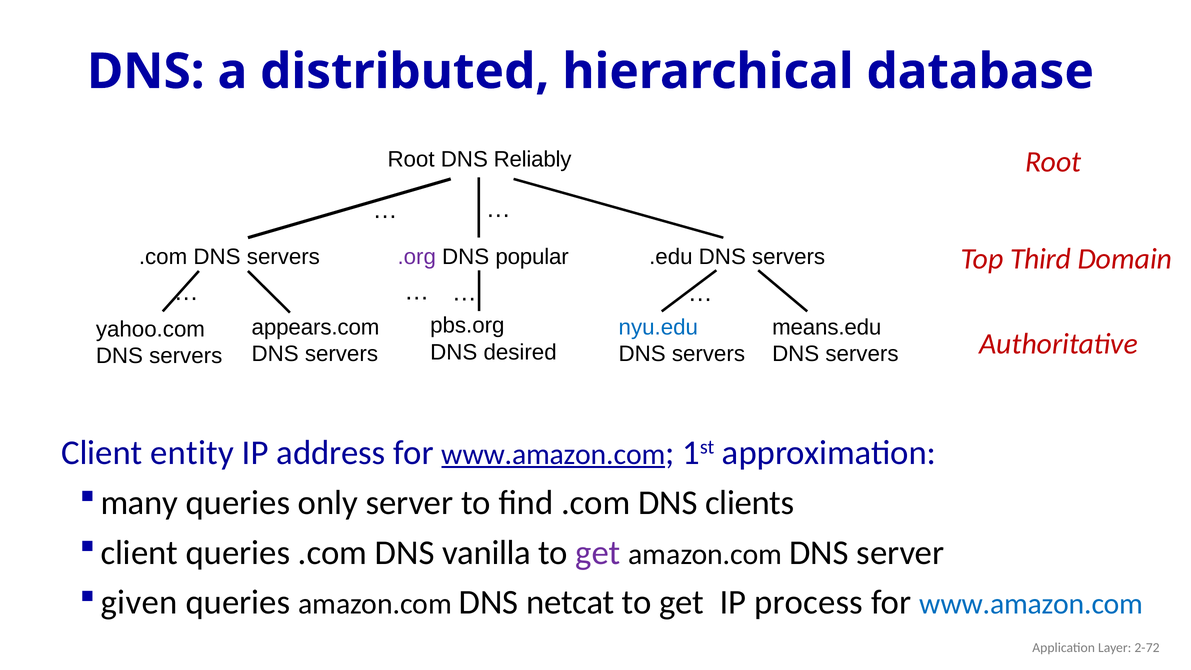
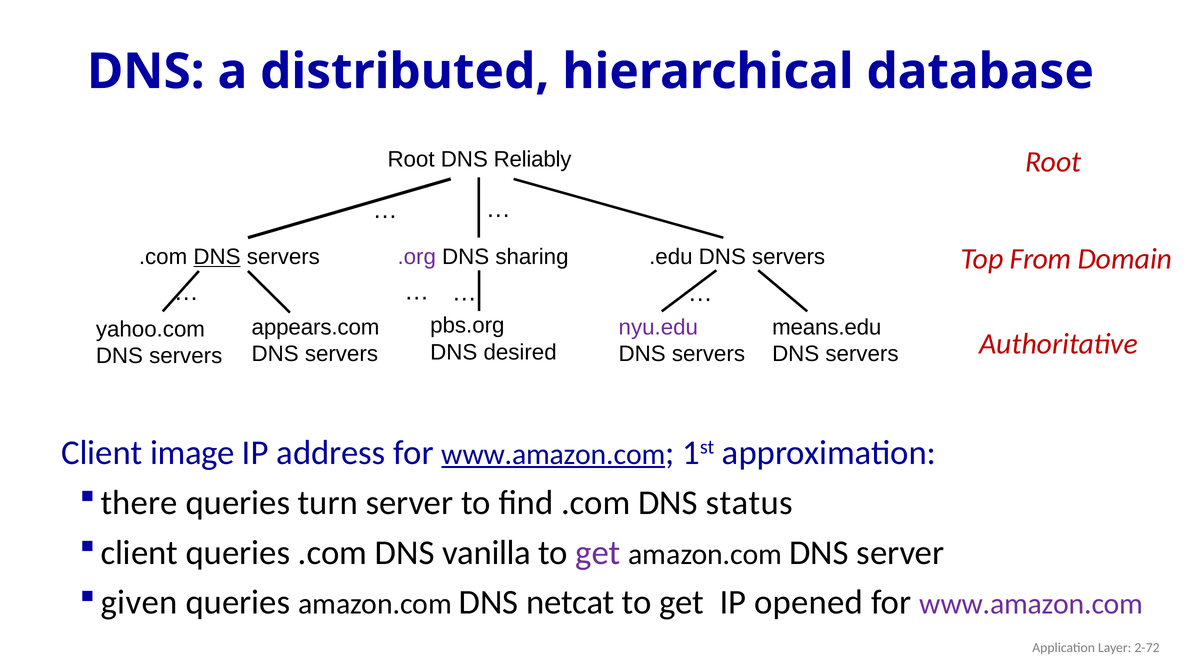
DNS underline: none -> present (217, 257)
popular: popular -> sharing (532, 257)
Third: Third -> From (1041, 259)
nyu.edu colour: blue -> purple (658, 327)
entity: entity -> image (192, 453)
many: many -> there (139, 503)
only: only -> turn (328, 503)
clients: clients -> status (749, 503)
process: process -> opened (809, 602)
www.amazon.com colour: blue -> purple (1031, 604)
